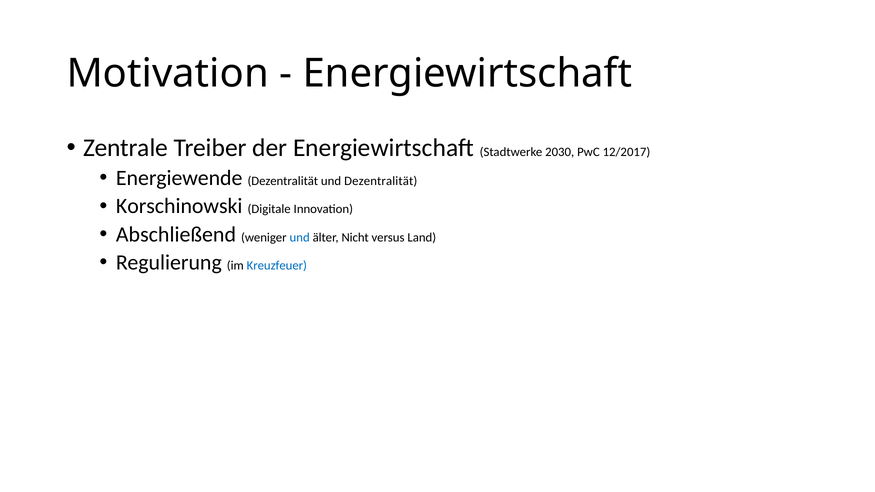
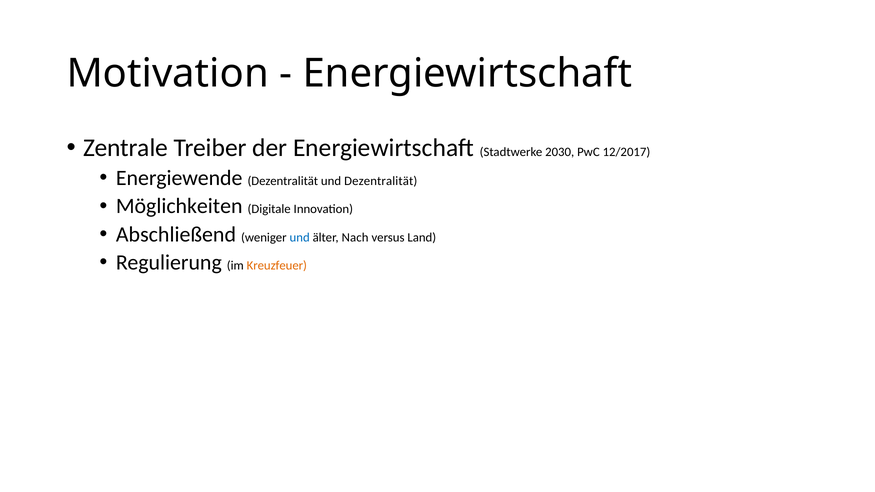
Korschinowski: Korschinowski -> Möglichkeiten (179, 206)
Nicht: Nicht -> Nach (355, 237)
Kreuzfeuer colour: blue -> orange (277, 266)
